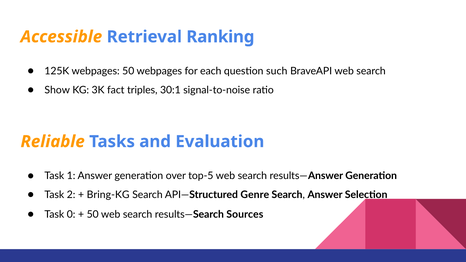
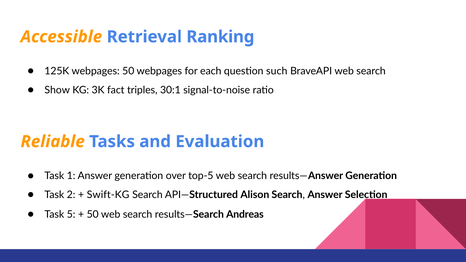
Bring-KG: Bring-KG -> Swift-KG (108, 195)
Genre: Genre -> Alison (255, 195)
0: 0 -> 5 (71, 214)
Sources: Sources -> Andreas (245, 214)
